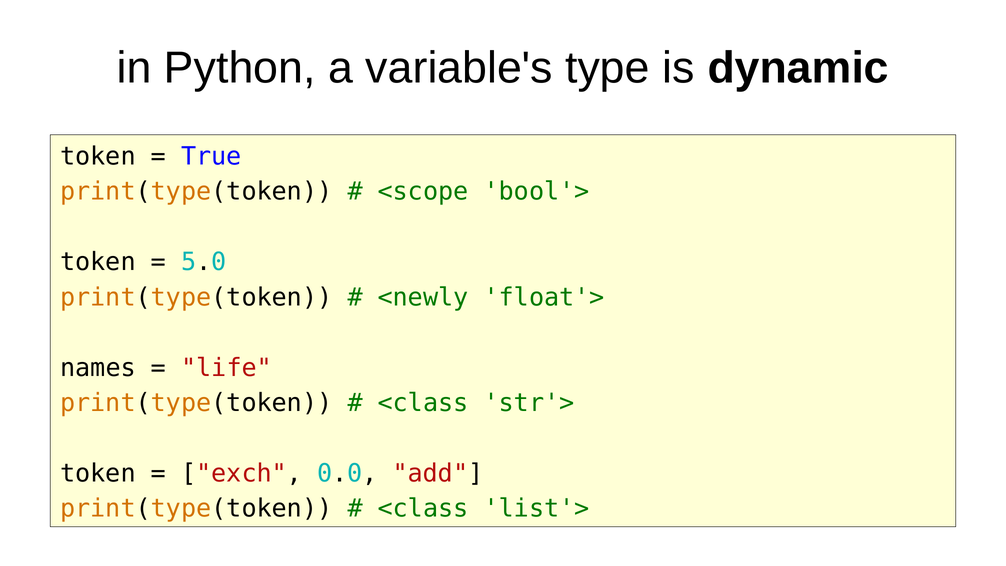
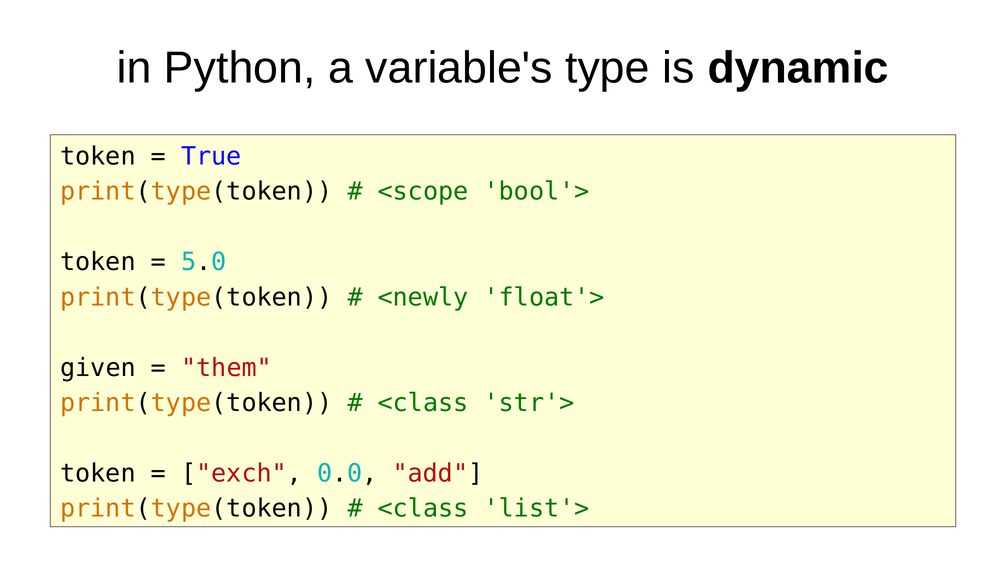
names: names -> given (98, 368)
life: life -> them (227, 368)
